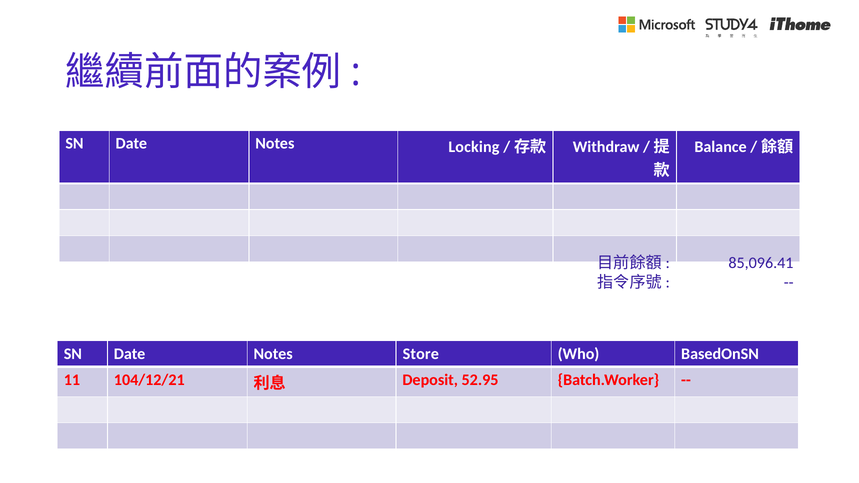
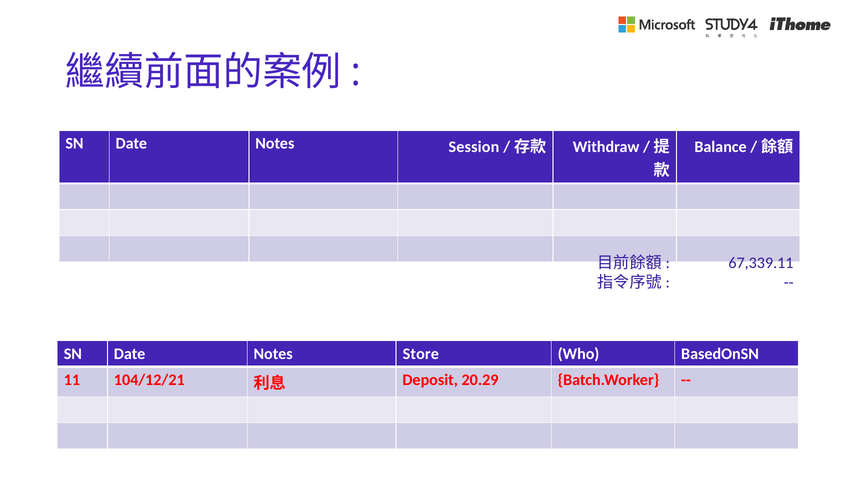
Locking: Locking -> Session (474, 147)
85,096.41: 85,096.41 -> 67,339.11 (761, 263)
52.95: 52.95 -> 20.29 (480, 380)
